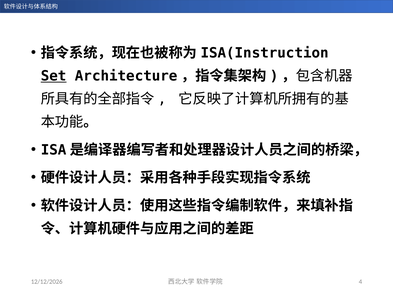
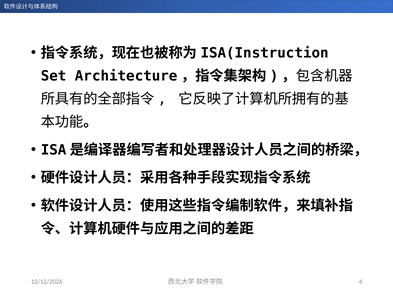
Set underline: present -> none (54, 76)
